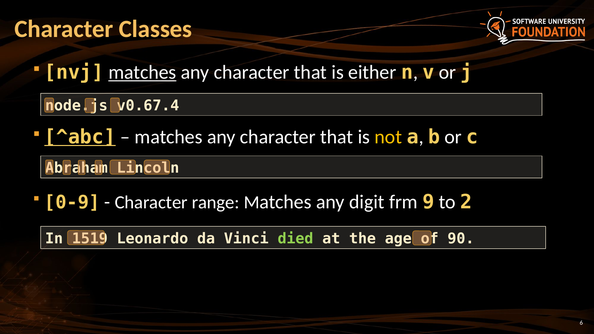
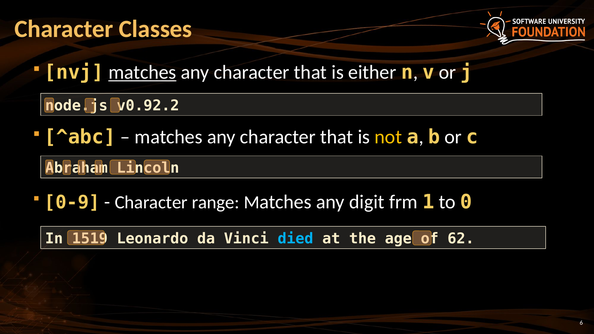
v0.67.4: v0.67.4 -> v0.92.2 (148, 106)
^abc underline: present -> none (80, 137)
9: 9 -> 1 (428, 202)
2: 2 -> 0 (466, 202)
died colour: light green -> light blue (295, 239)
90: 90 -> 62 (461, 239)
